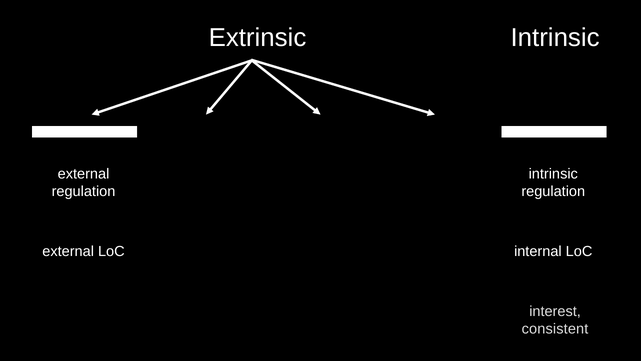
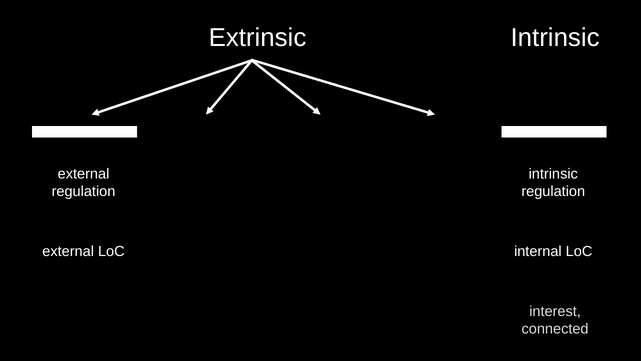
consistent: consistent -> connected (555, 329)
